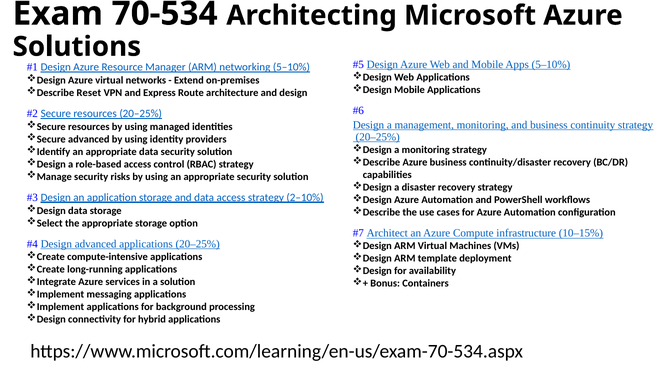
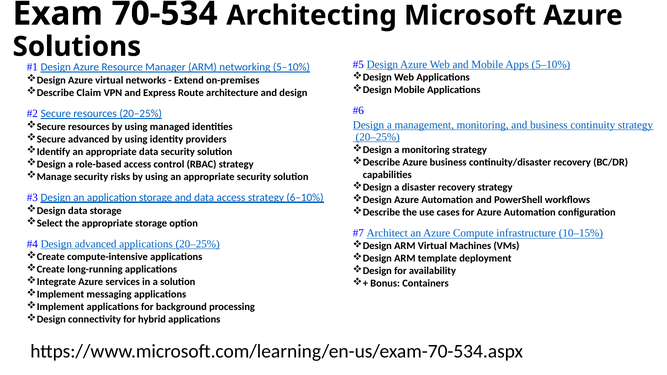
Reset: Reset -> Claim (89, 93)
2–10%: 2–10% -> 6–10% (305, 198)
